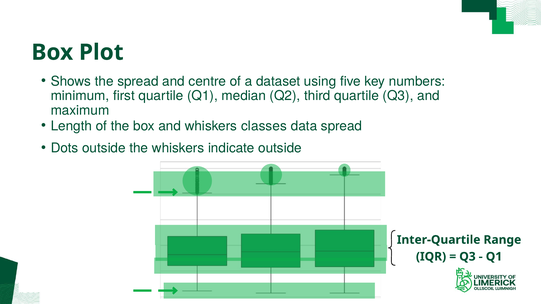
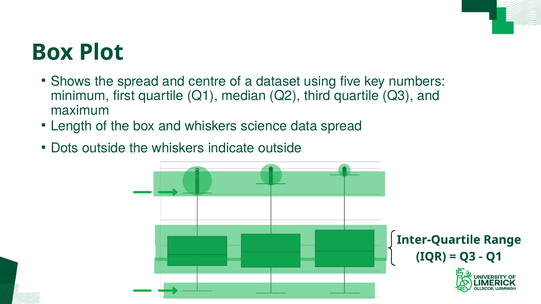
classes: classes -> science (264, 126)
